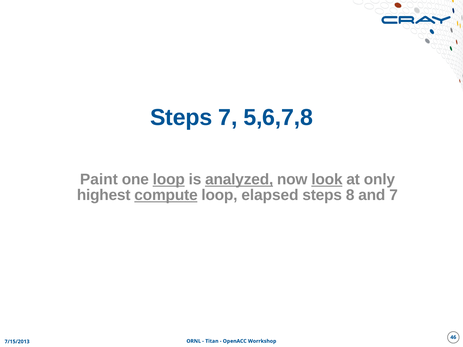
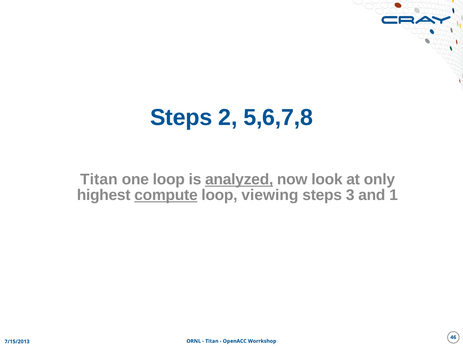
Steps 7: 7 -> 2 (228, 117)
Paint: Paint -> Titan (99, 180)
loop underline: present -> none (169, 180)
look underline: present -> none (327, 180)
elapsed: elapsed -> viewing (270, 195)
8: 8 -> 3 (350, 195)
and 7: 7 -> 1 (394, 195)
